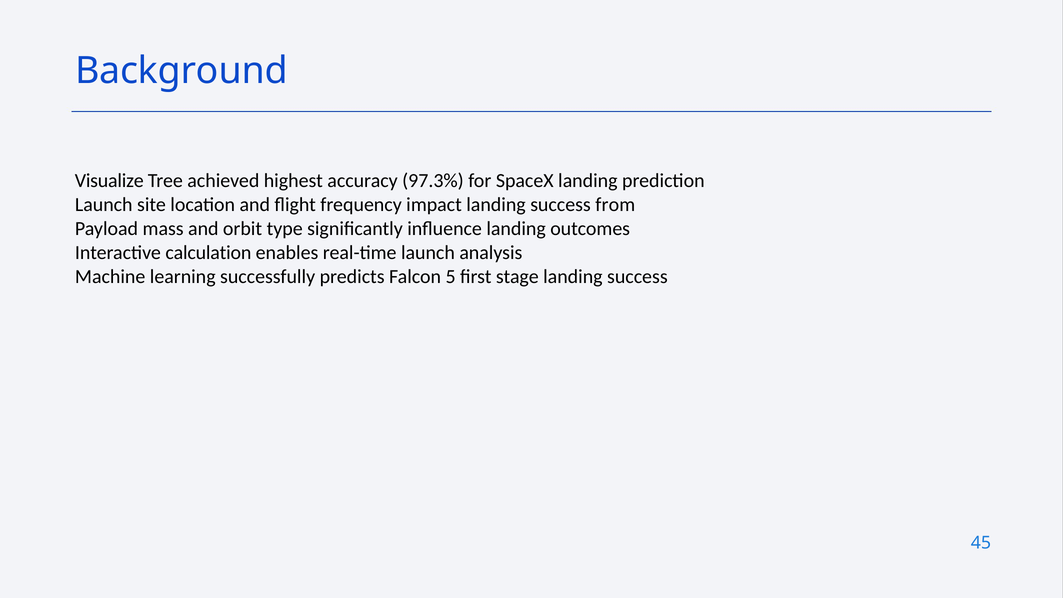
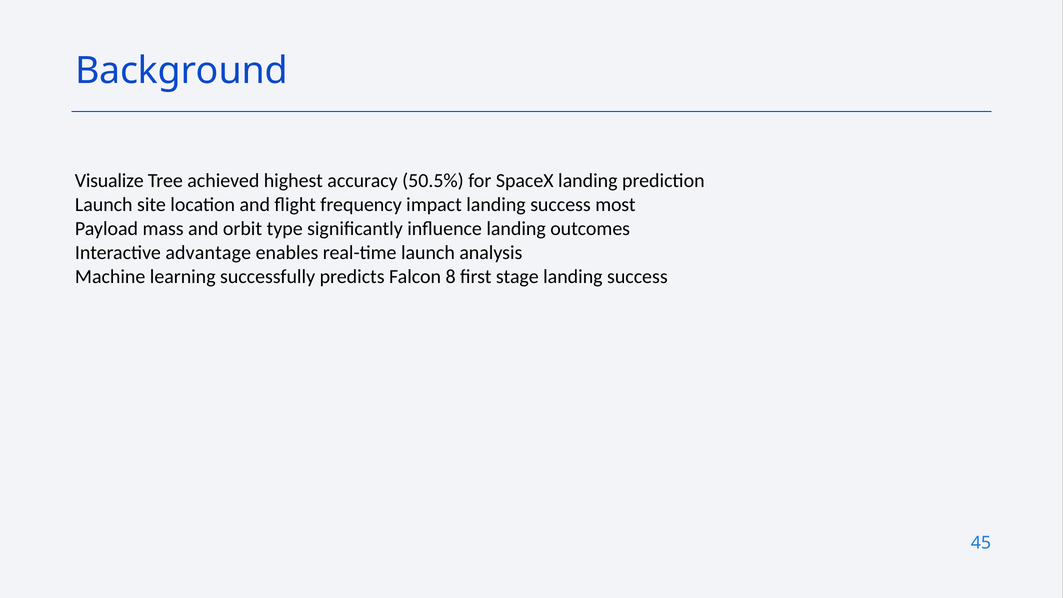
97.3%: 97.3% -> 50.5% (433, 181)
from: from -> most (615, 205)
calculation: calculation -> advantage (208, 252)
5: 5 -> 8 (451, 276)
